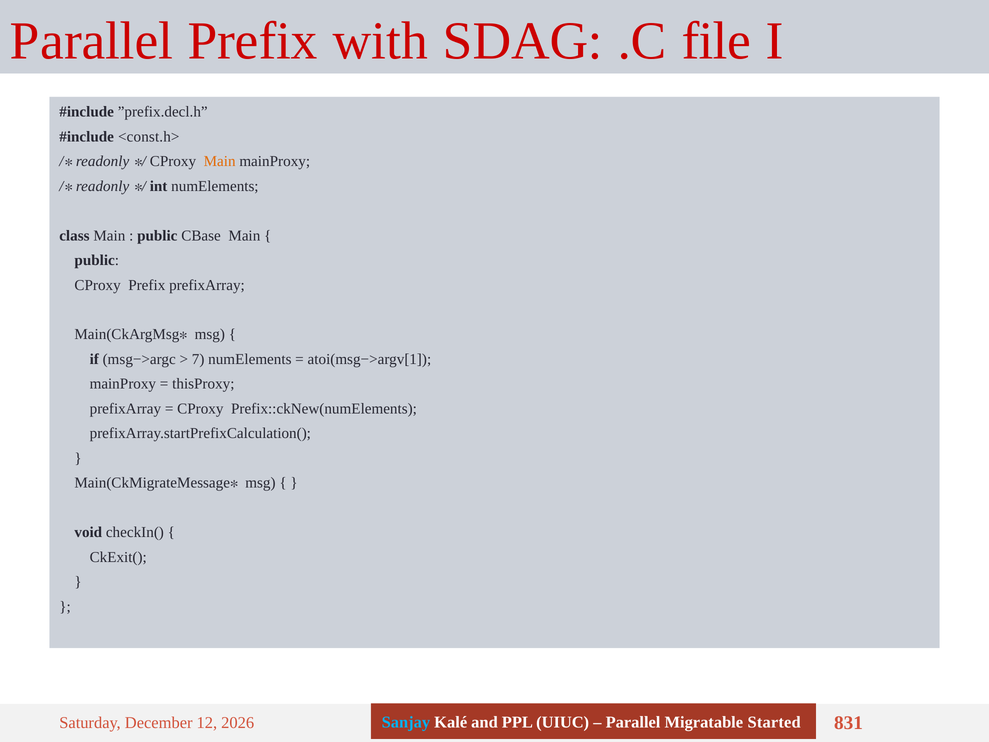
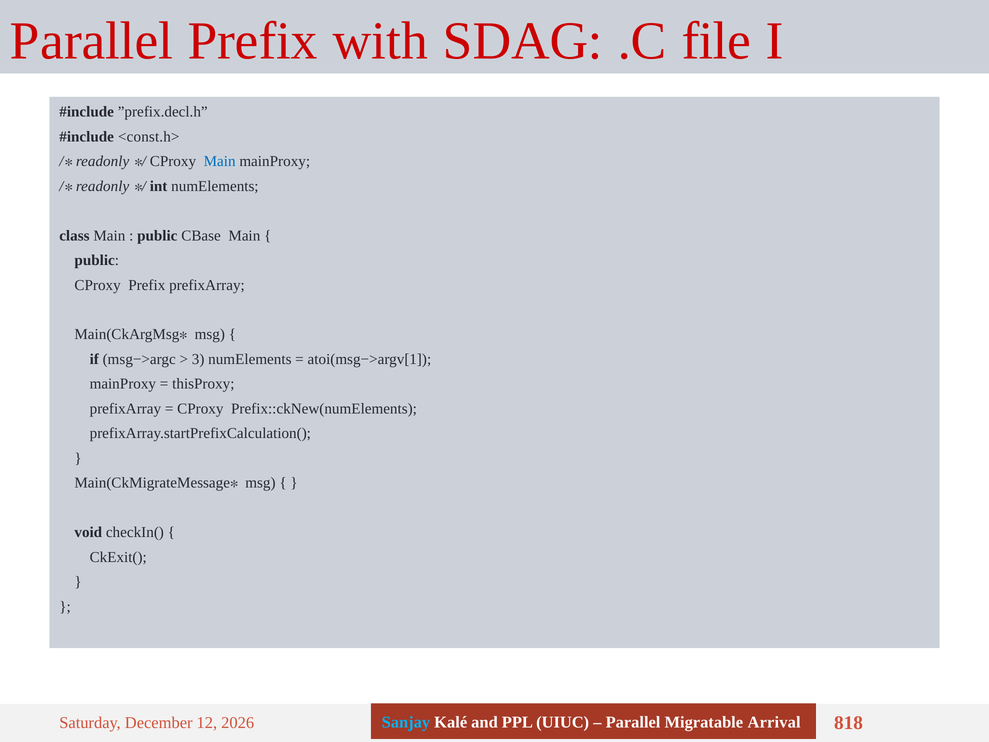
Main colour: orange -> blue (220, 161)
7: 7 -> 3 (198, 359)
Started: Started -> Arrival (774, 722)
831: 831 -> 818 (849, 723)
